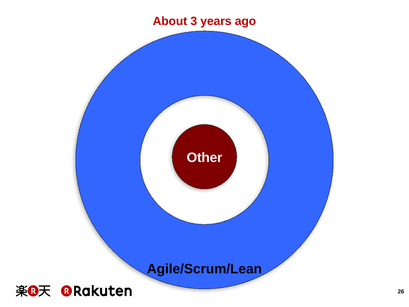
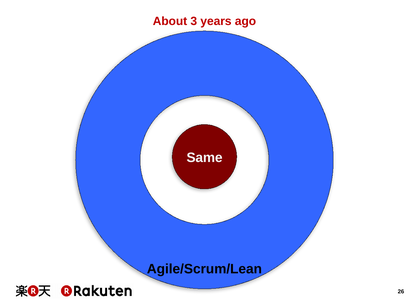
Other: Other -> Same (205, 158)
